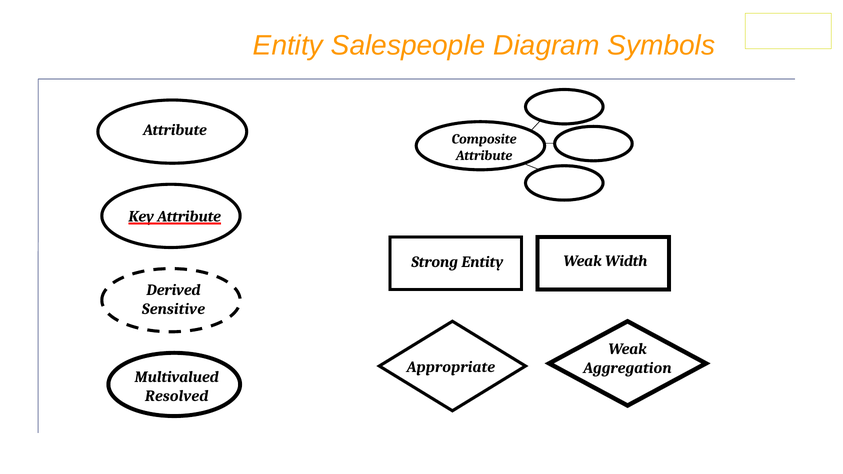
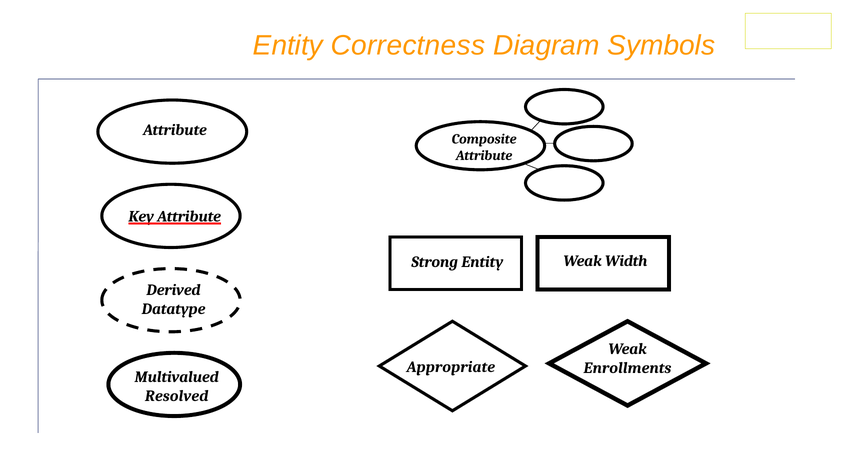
Salespeople: Salespeople -> Correctness (408, 46)
Sensitive: Sensitive -> Datatype (174, 309)
Aggregation: Aggregation -> Enrollments (627, 368)
